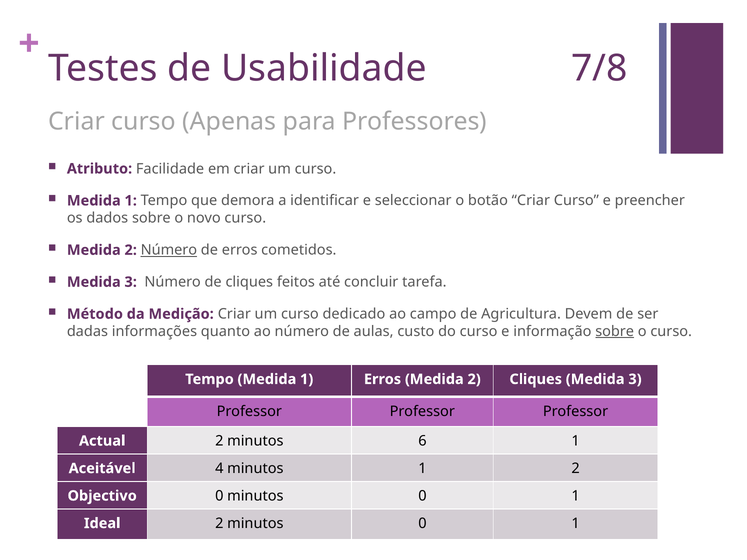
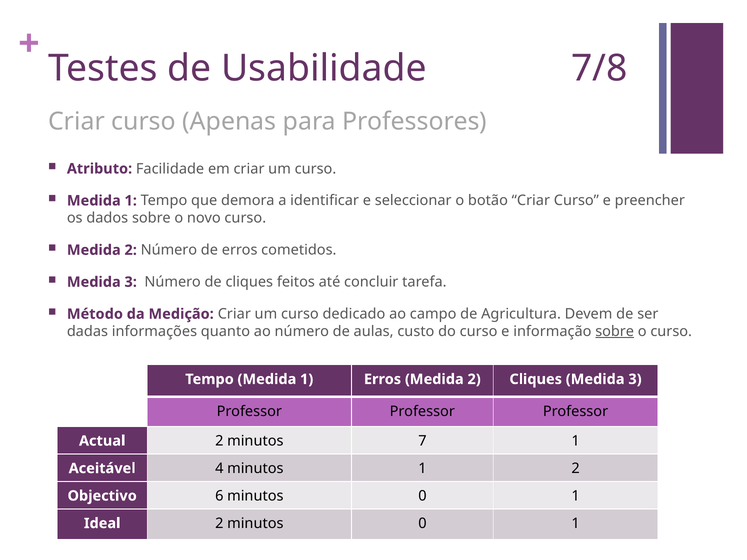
Número underline: present -> none (169, 250)
6: 6 -> 7 (422, 441)
Objectivo 0: 0 -> 6 (219, 496)
